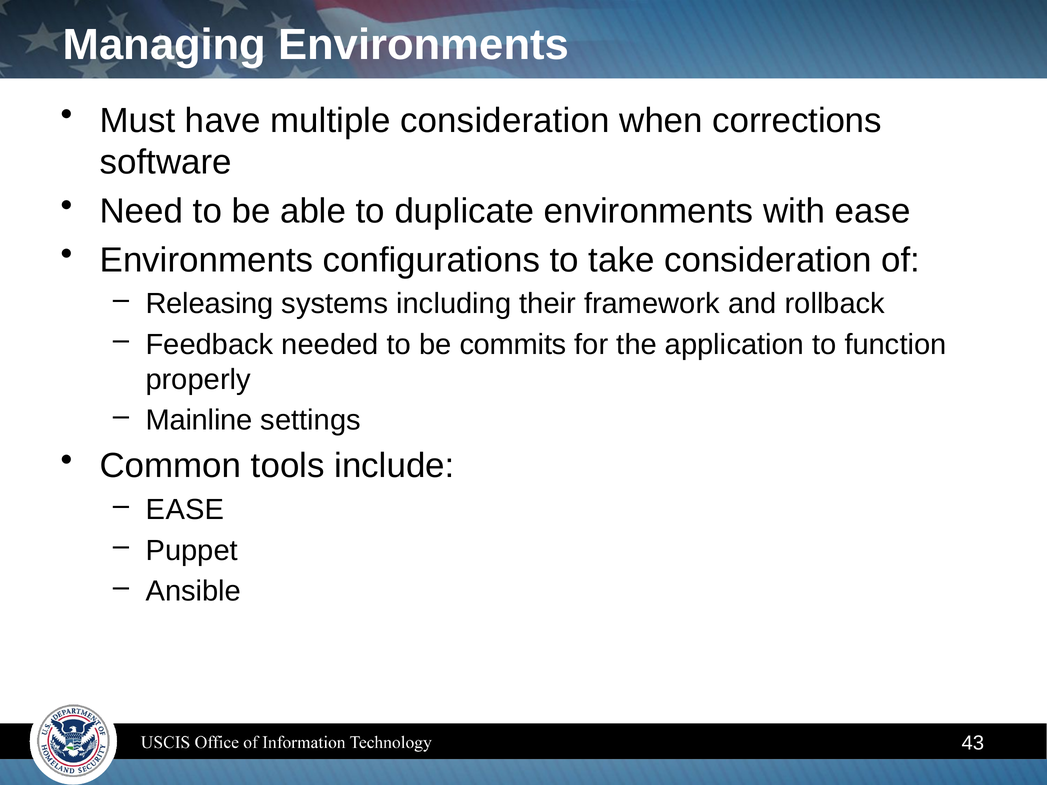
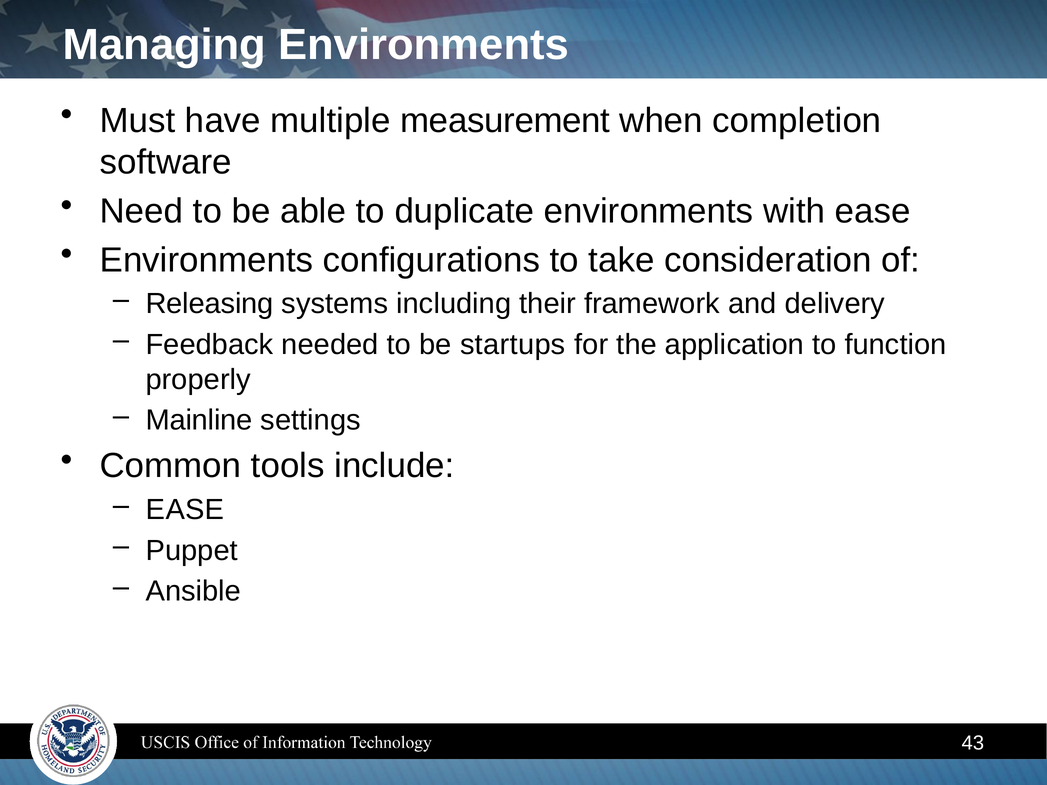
multiple consideration: consideration -> measurement (505, 121)
corrections: corrections -> completion (797, 121)
rollback: rollback -> delivery (835, 304)
commits: commits -> startups (513, 345)
